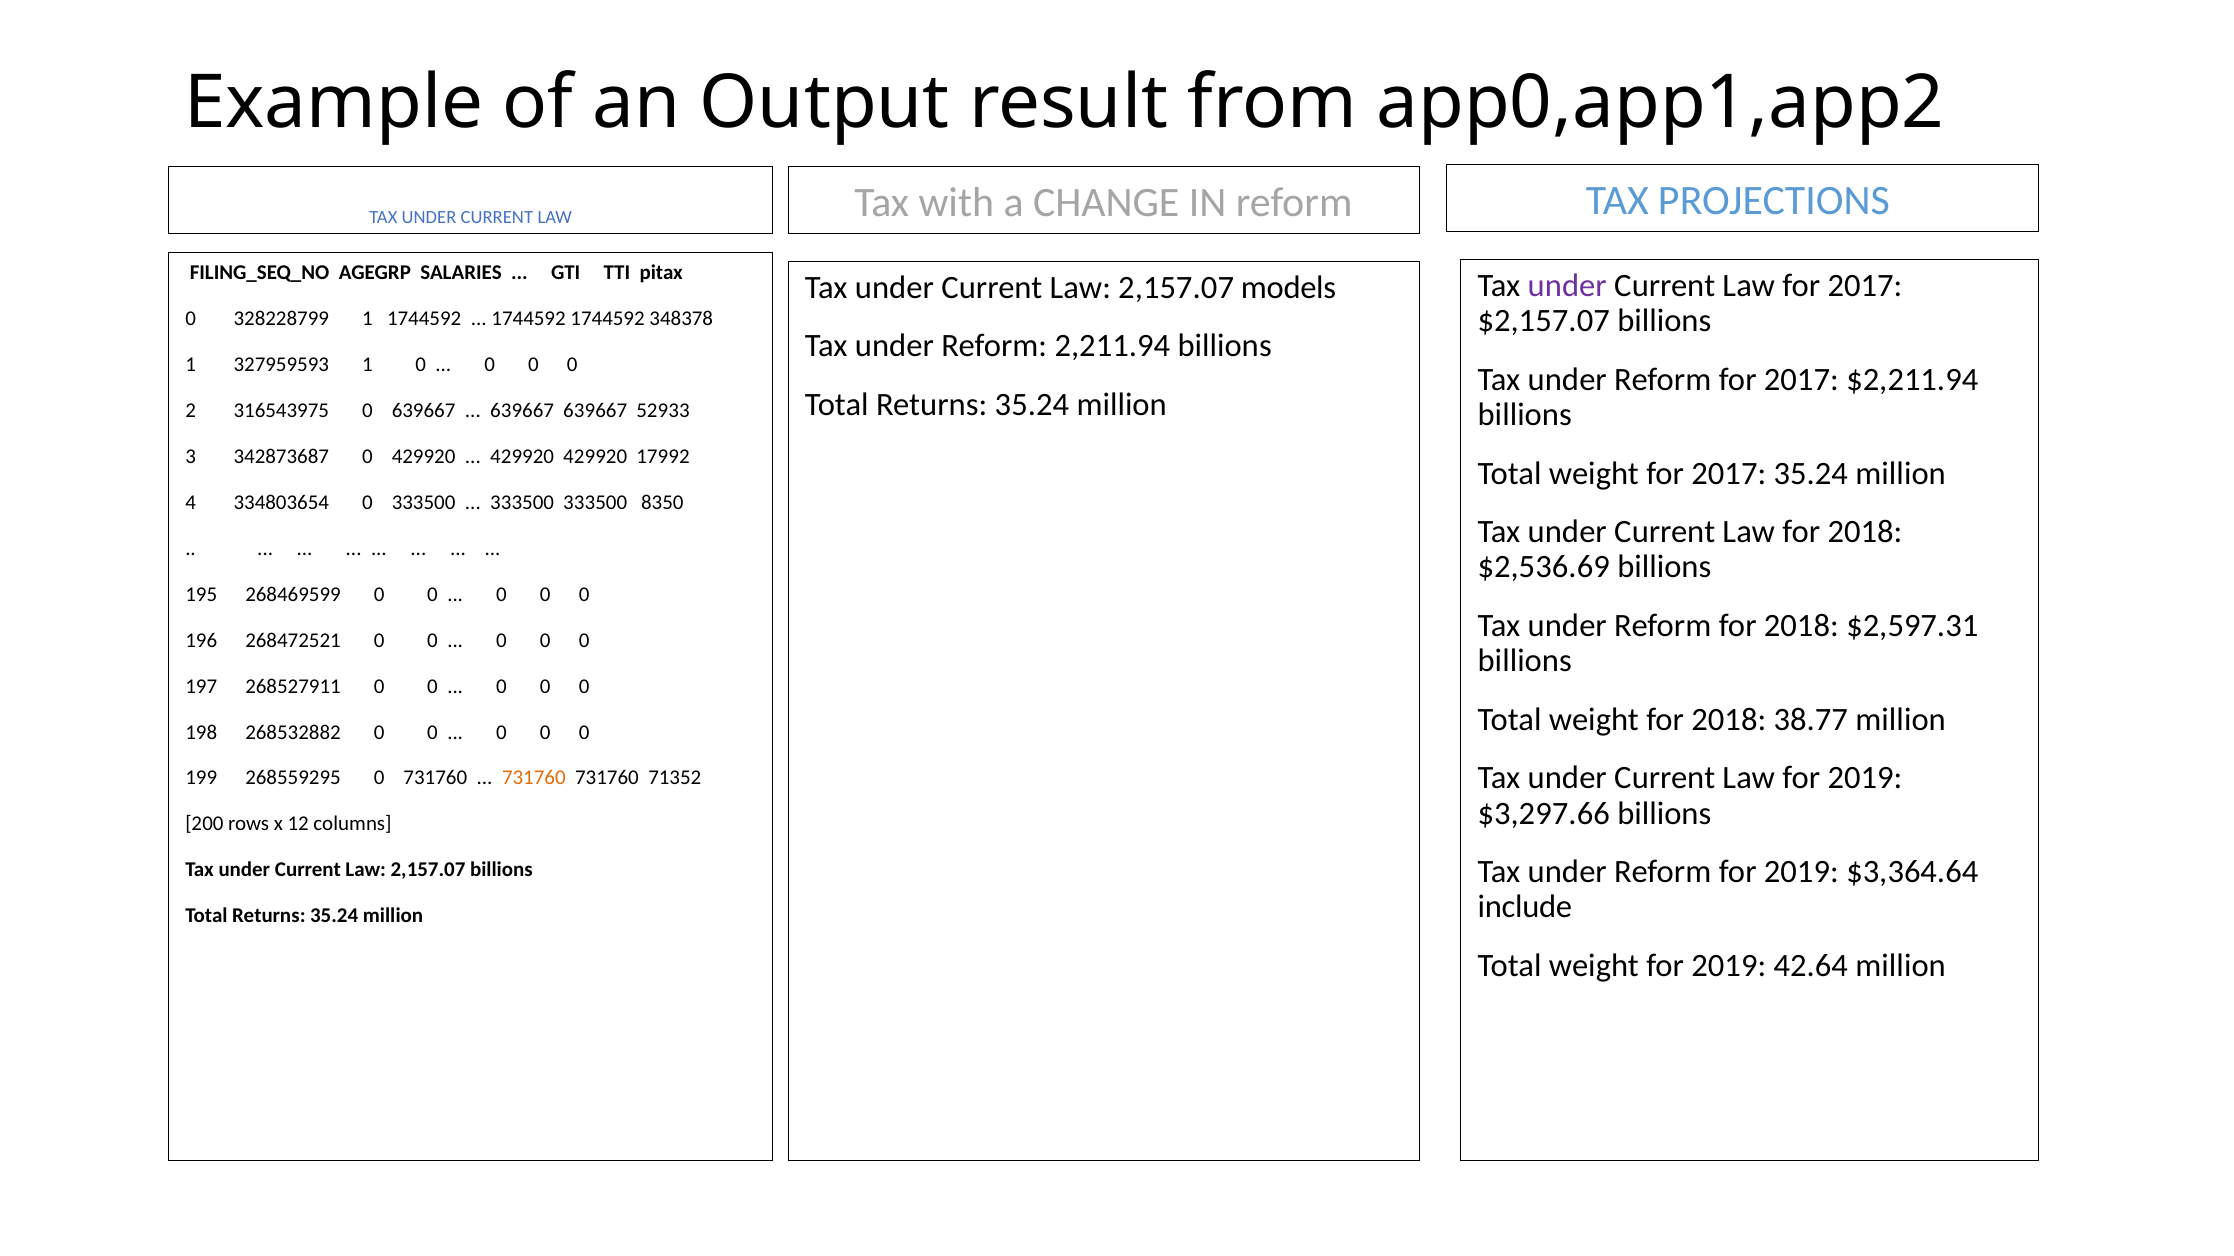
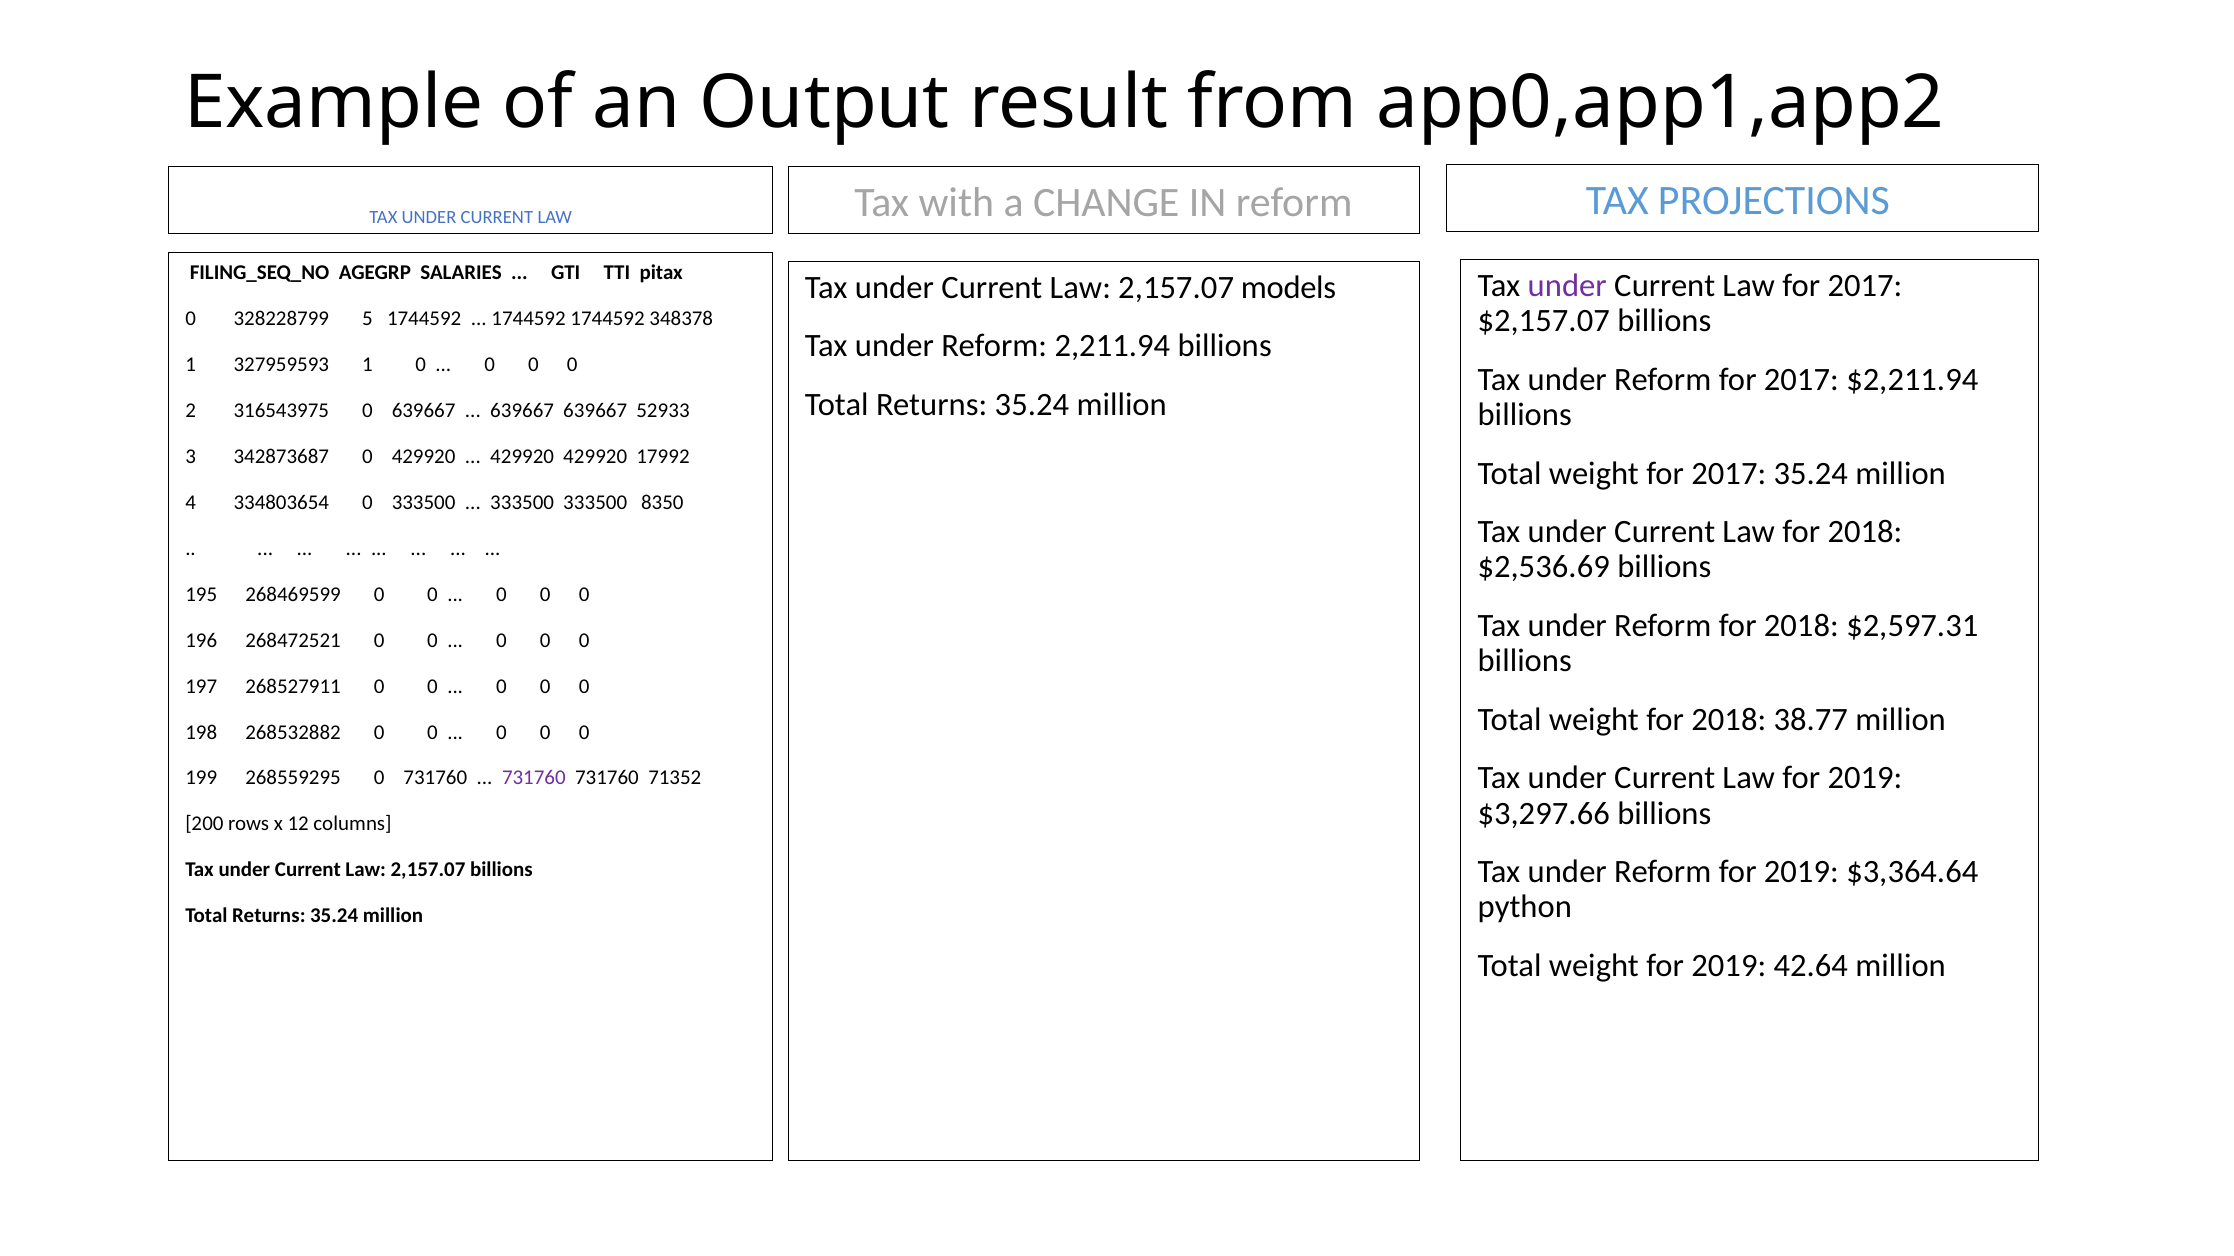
328228799 1: 1 -> 5 (368, 319)
731760 colour: orange -> purple (534, 778)
include: include -> python (1525, 908)
